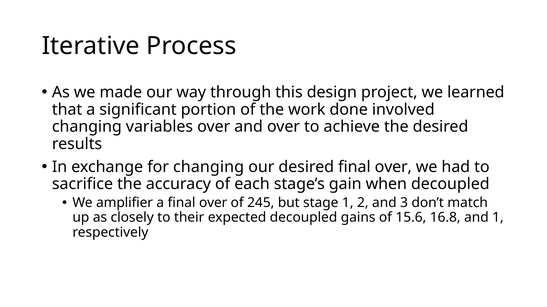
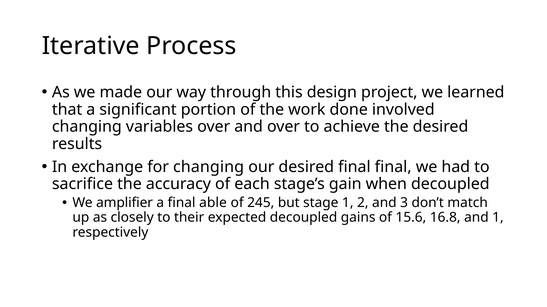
desired final over: over -> final (393, 167)
a final over: over -> able (213, 203)
